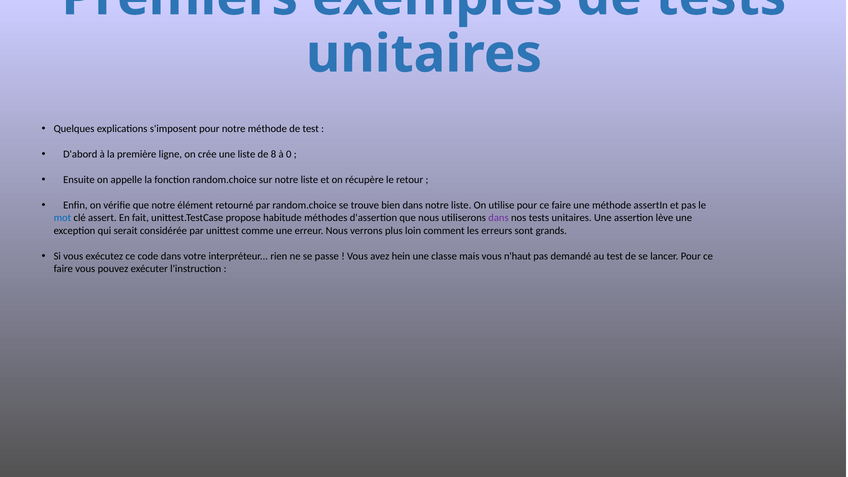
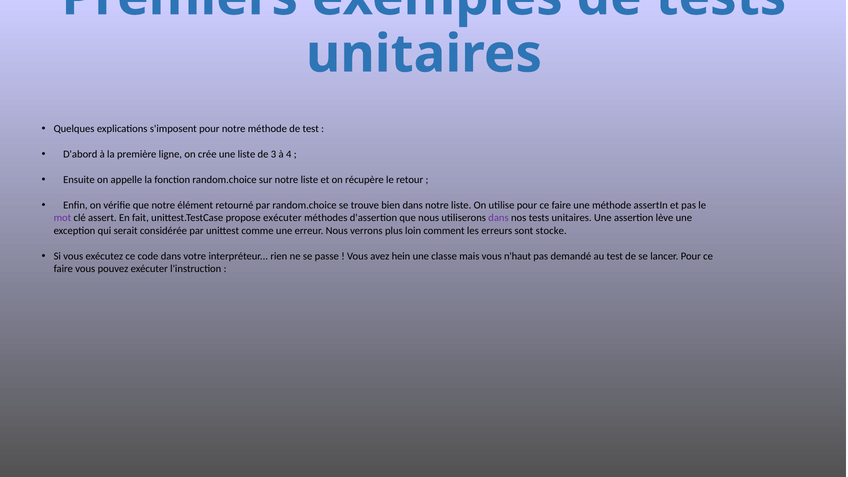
8: 8 -> 3 (274, 154)
0: 0 -> 4 (289, 154)
mot colour: blue -> purple (62, 218)
propose habitude: habitude -> exécuter (282, 218)
grands: grands -> stocke (551, 231)
